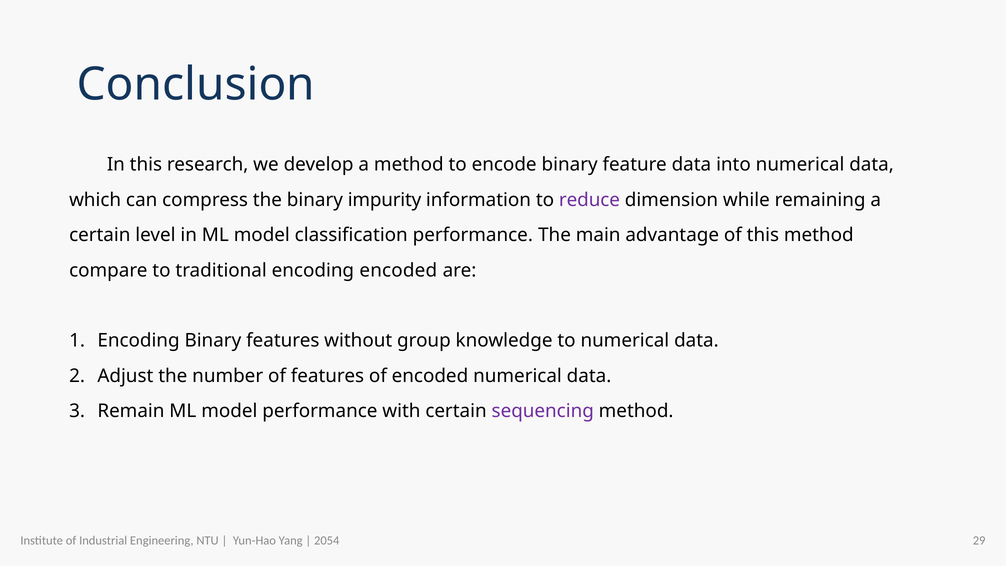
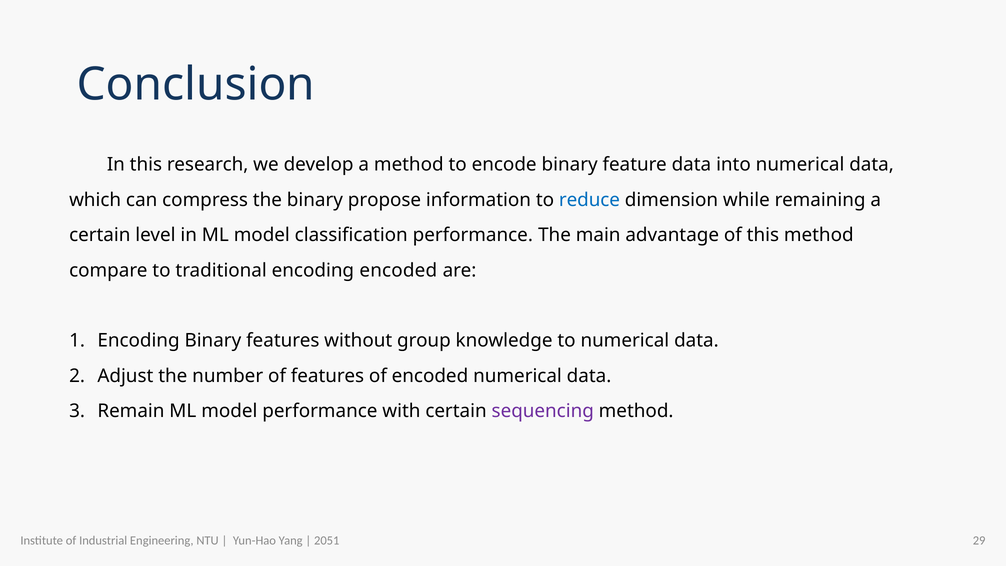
impurity: impurity -> propose (384, 200)
reduce colour: purple -> blue (589, 200)
2054: 2054 -> 2051 (327, 540)
